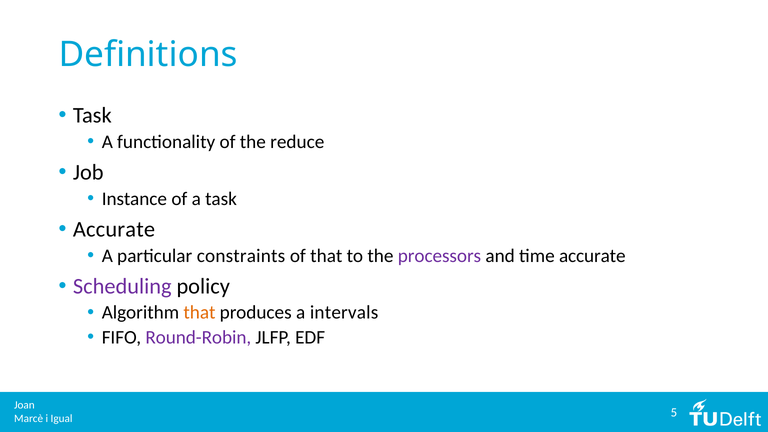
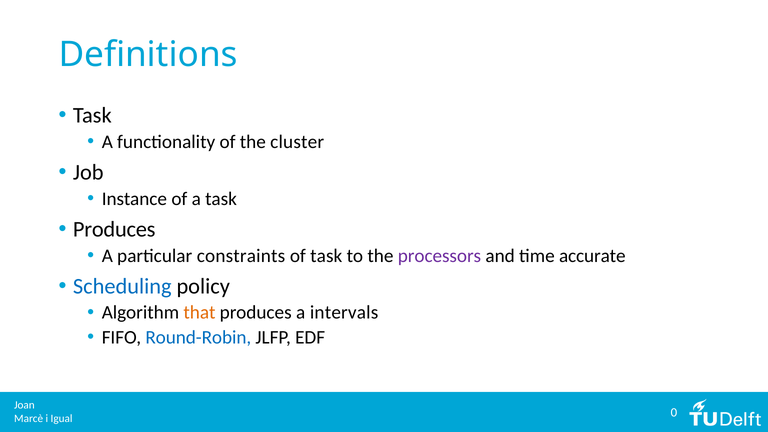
reduce: reduce -> cluster (297, 142)
Accurate: Accurate -> Produces (114, 229)
of that: that -> task (326, 256)
Scheduling colour: purple -> blue (122, 286)
Round-Robin colour: purple -> blue (198, 337)
5: 5 -> 0 (674, 413)
